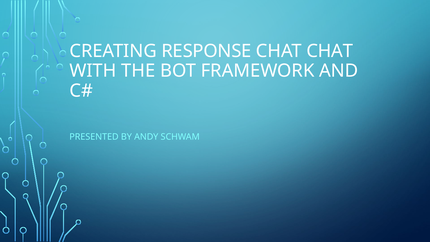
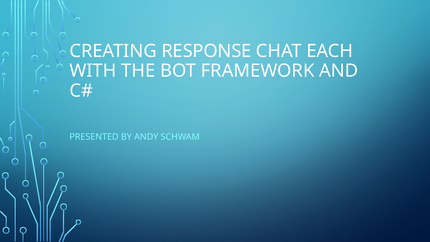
CHAT CHAT: CHAT -> EACH (330, 51)
